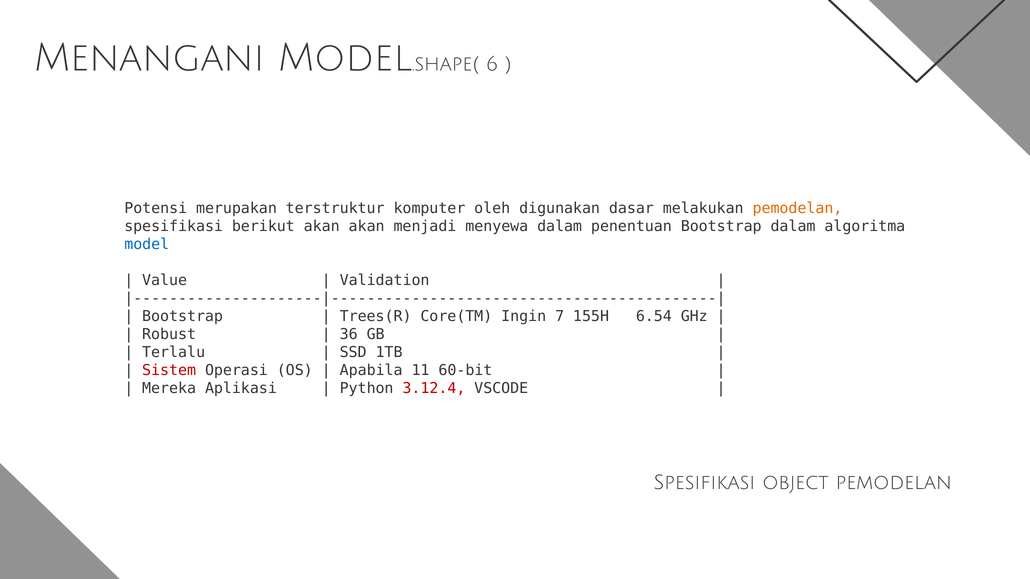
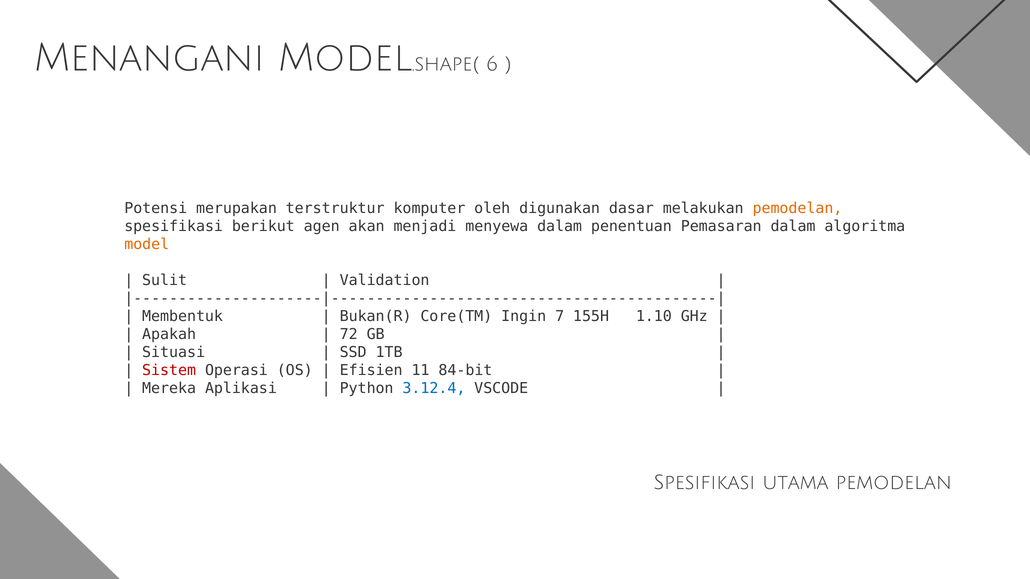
berikut akan: akan -> agen (322, 227)
penentuan Bootstrap: Bootstrap -> Pemasaran (721, 227)
model colour: blue -> orange (147, 245)
Value: Value -> Sulit (165, 281)
Bootstrap: Bootstrap -> Membentuk (183, 317)
Trees(R: Trees(R -> Bukan(R (376, 317)
6.54: 6.54 -> 1.10 (654, 317)
Robust: Robust -> Apakah (169, 335)
36: 36 -> 72 (349, 335)
Terlalu: Terlalu -> Situasi (174, 353)
Apabila: Apabila -> Efisien (371, 371)
60-bit: 60-bit -> 84-bit (465, 371)
3.12.4 colour: red -> blue (434, 389)
object: object -> utama (795, 483)
